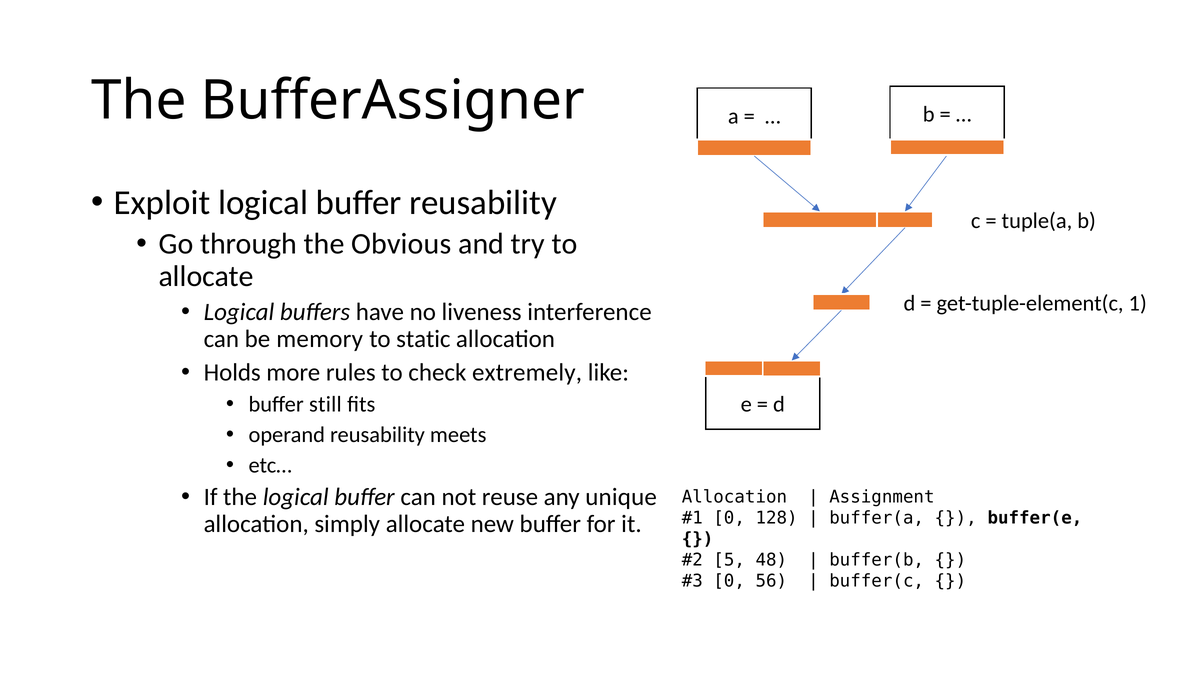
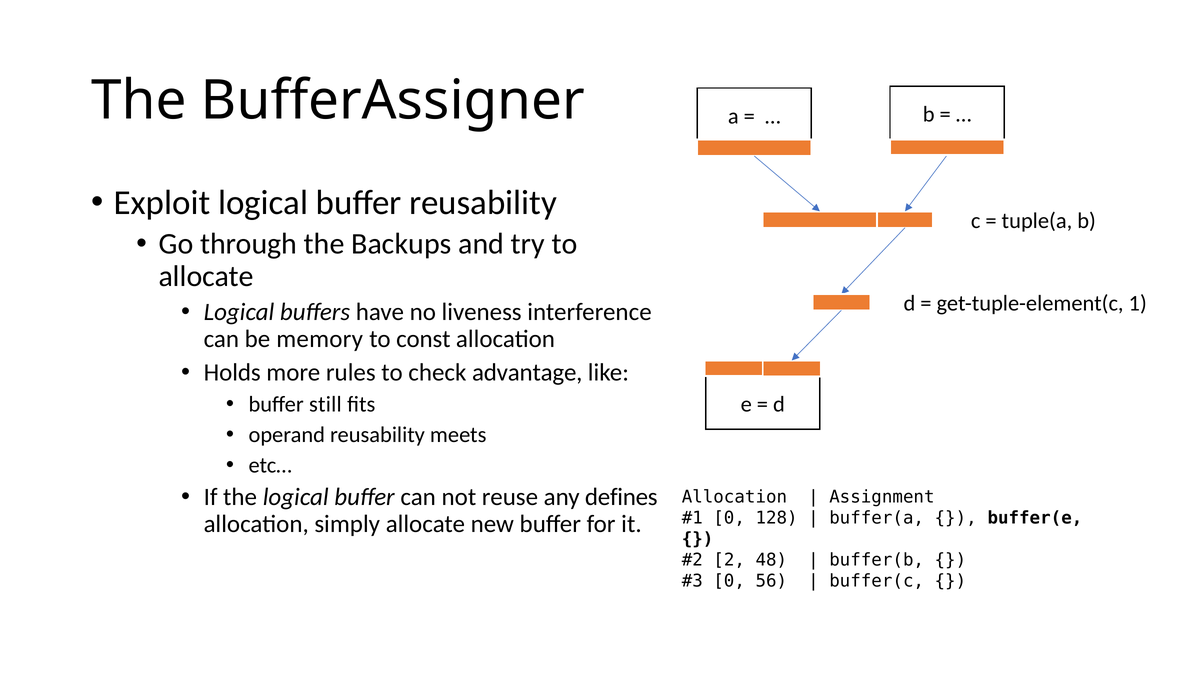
Obvious: Obvious -> Backups (401, 244)
static: static -> const (423, 339)
extremely: extremely -> advantage (527, 372)
unique: unique -> defines (621, 497)
5: 5 -> 2 (729, 560)
